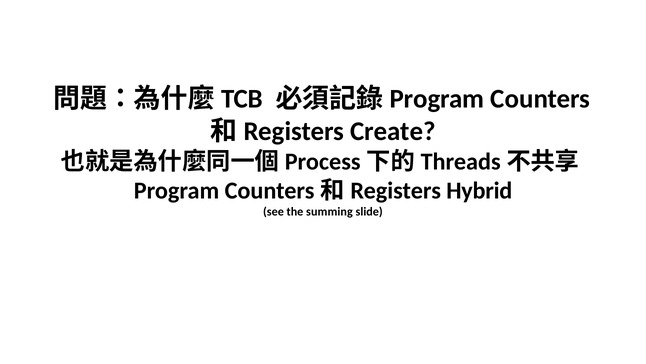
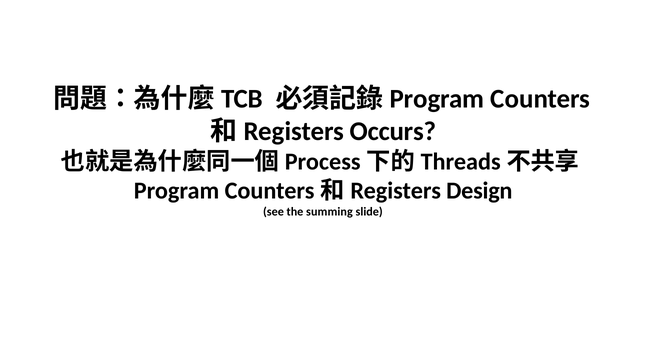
Create: Create -> Occurs (393, 131)
Hybrid: Hybrid -> Design (479, 190)
